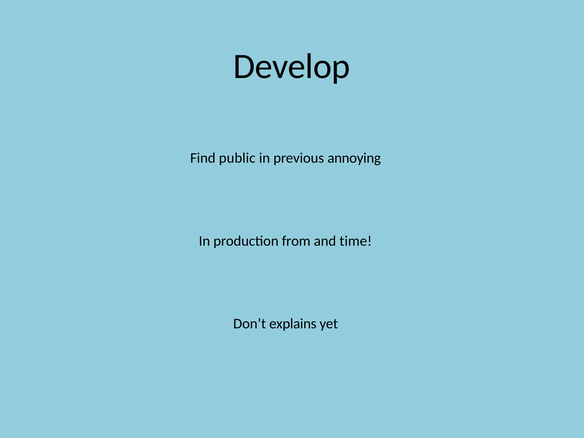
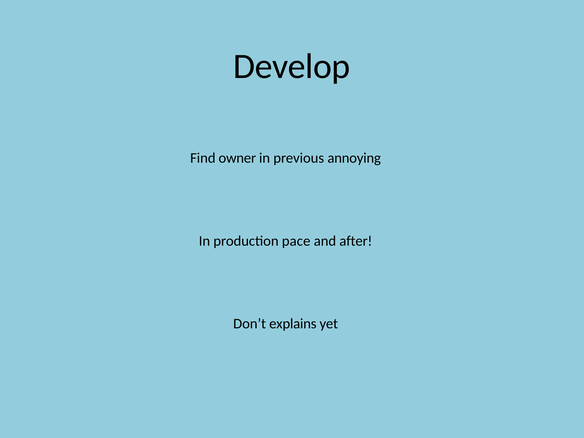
public: public -> owner (237, 158)
from: from -> pace (296, 241)
time: time -> after (356, 241)
